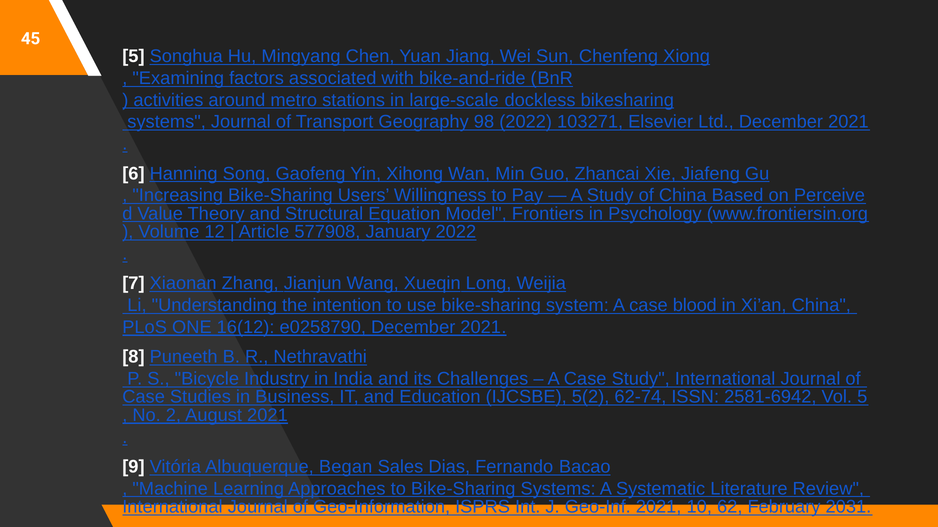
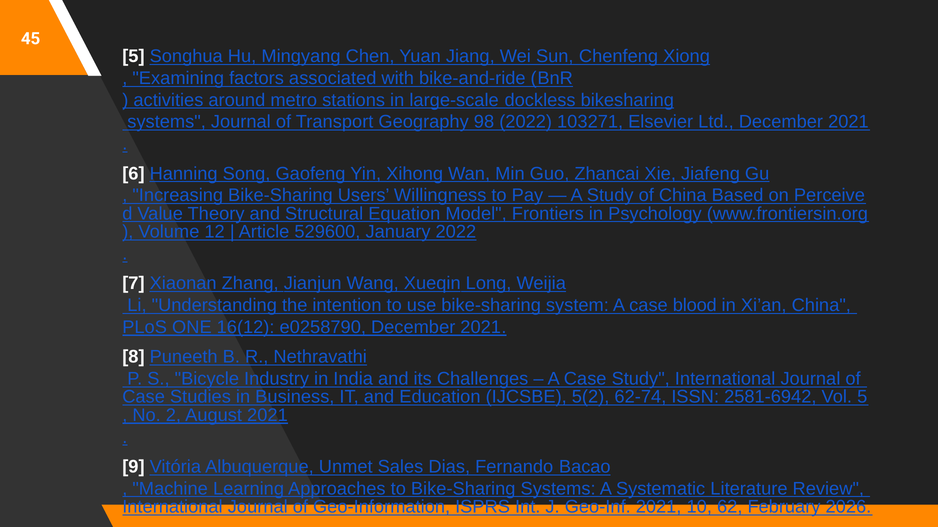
577908: 577908 -> 529600 (327, 232)
Began: Began -> Unmet (346, 467)
2031: 2031 -> 2026 (848, 507)
